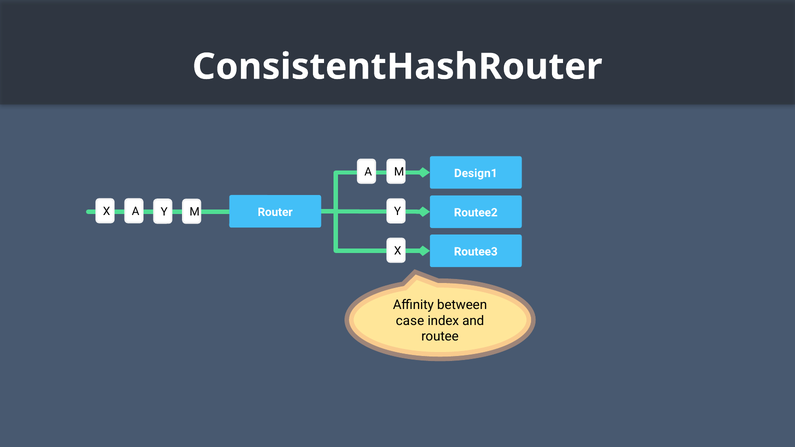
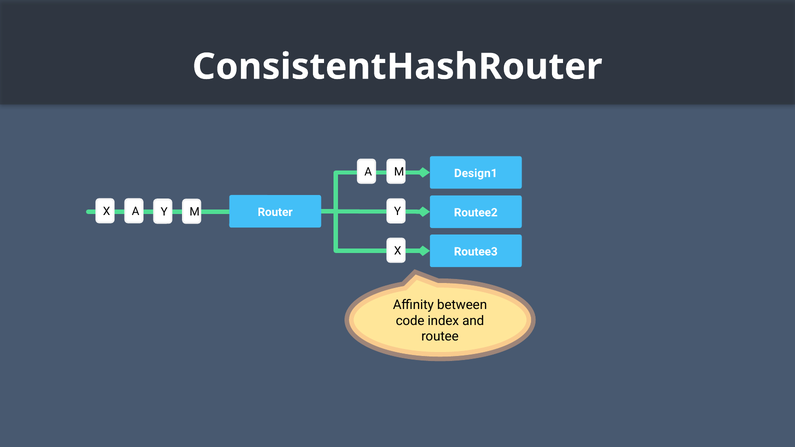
case: case -> code (410, 321)
